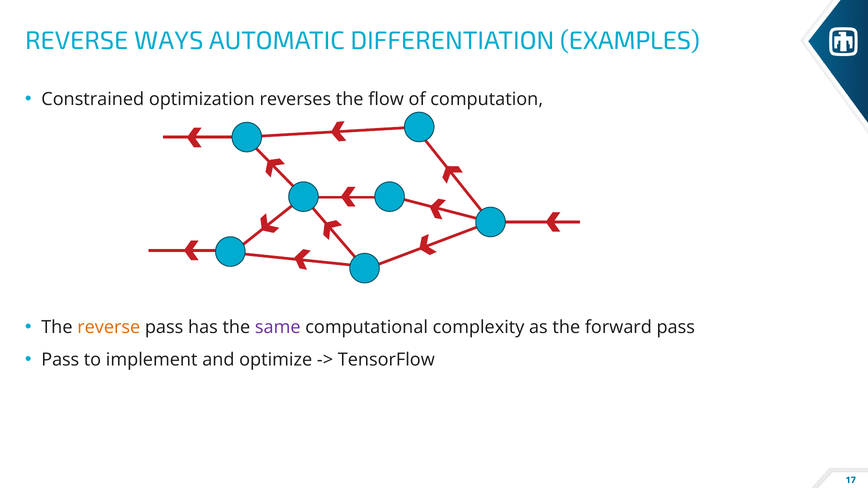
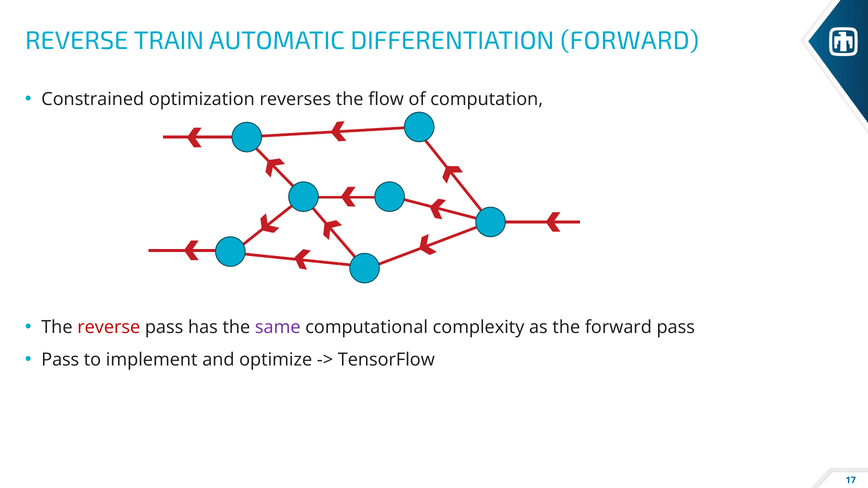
WAYS: WAYS -> TRAIN (169, 41)
DIFFERENTIATION EXAMPLES: EXAMPLES -> FORWARD (630, 41)
reverse colour: orange -> red (109, 327)
